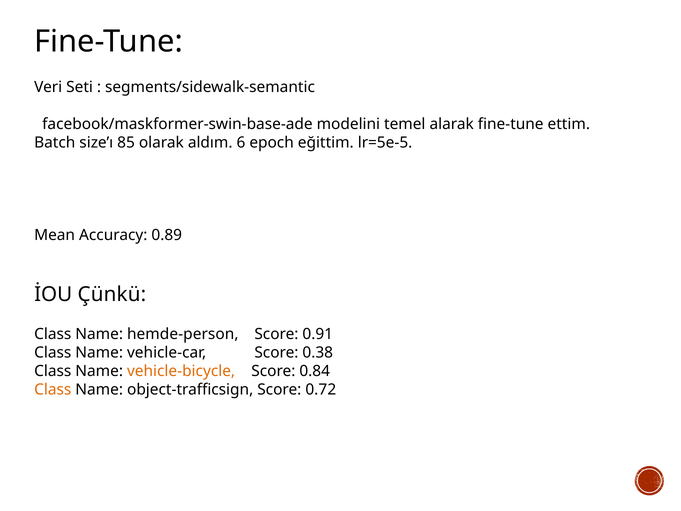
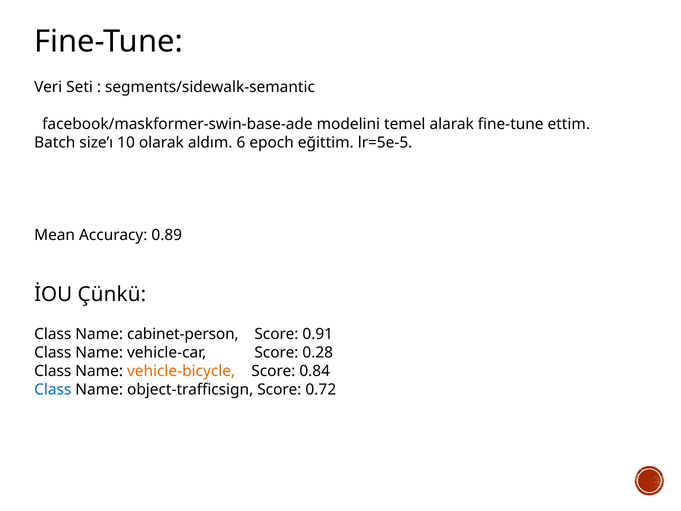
85: 85 -> 10 (126, 143)
hemde-person: hemde-person -> cabinet-person (183, 334)
0.38: 0.38 -> 0.28 (318, 353)
Class colour: orange -> blue (53, 390)
